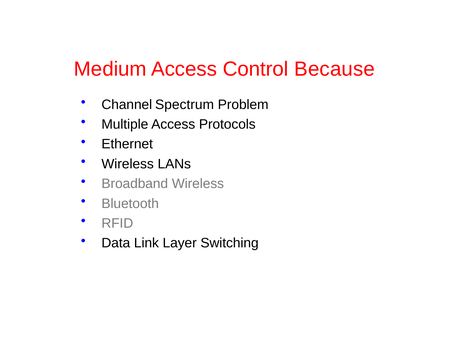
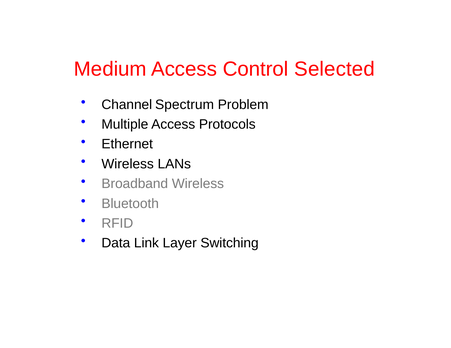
Because: Because -> Selected (335, 69)
